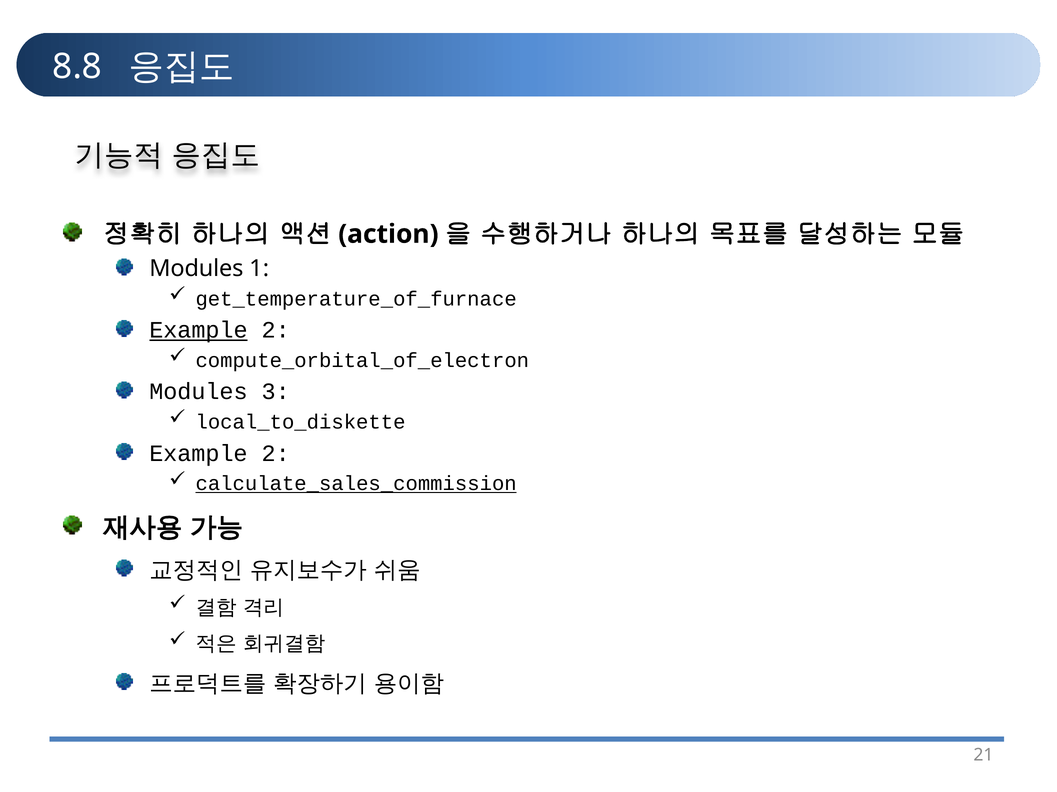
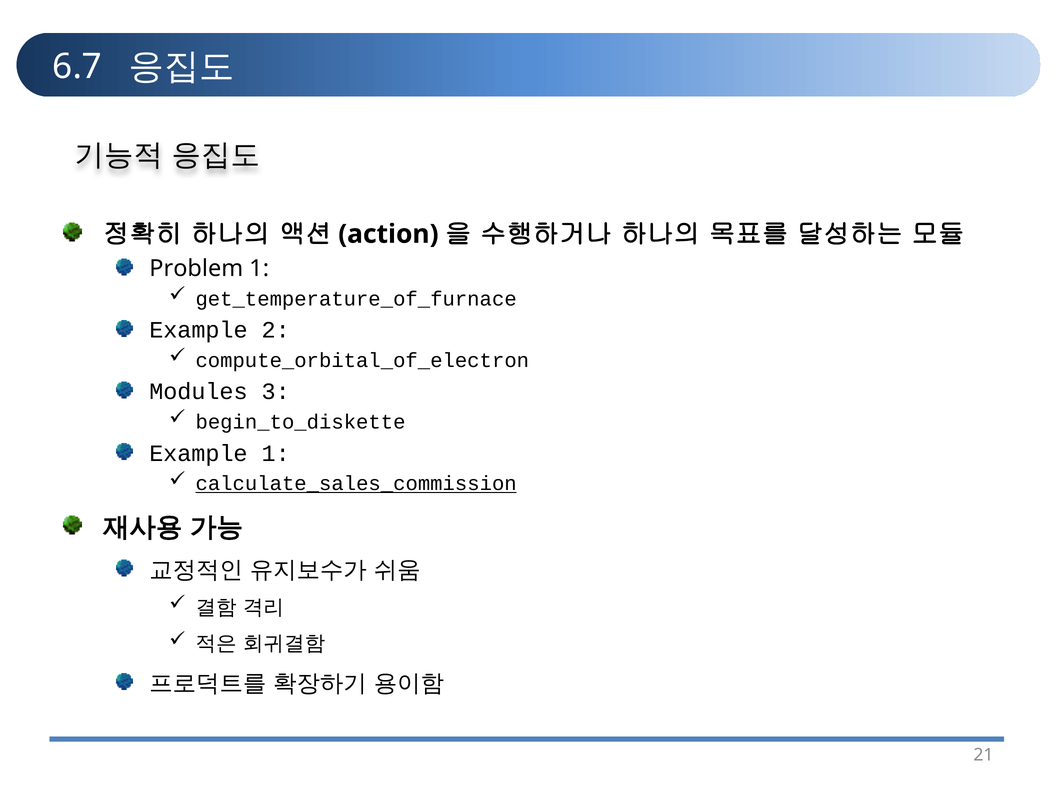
8.8: 8.8 -> 6.7 (77, 67)
Modules: Modules -> Problem (196, 269)
Example underline: present -> none (198, 330)
local_to_diskette: local_to_diskette -> begin_to_diskette (301, 422)
2: 2 -> 1 (276, 454)
